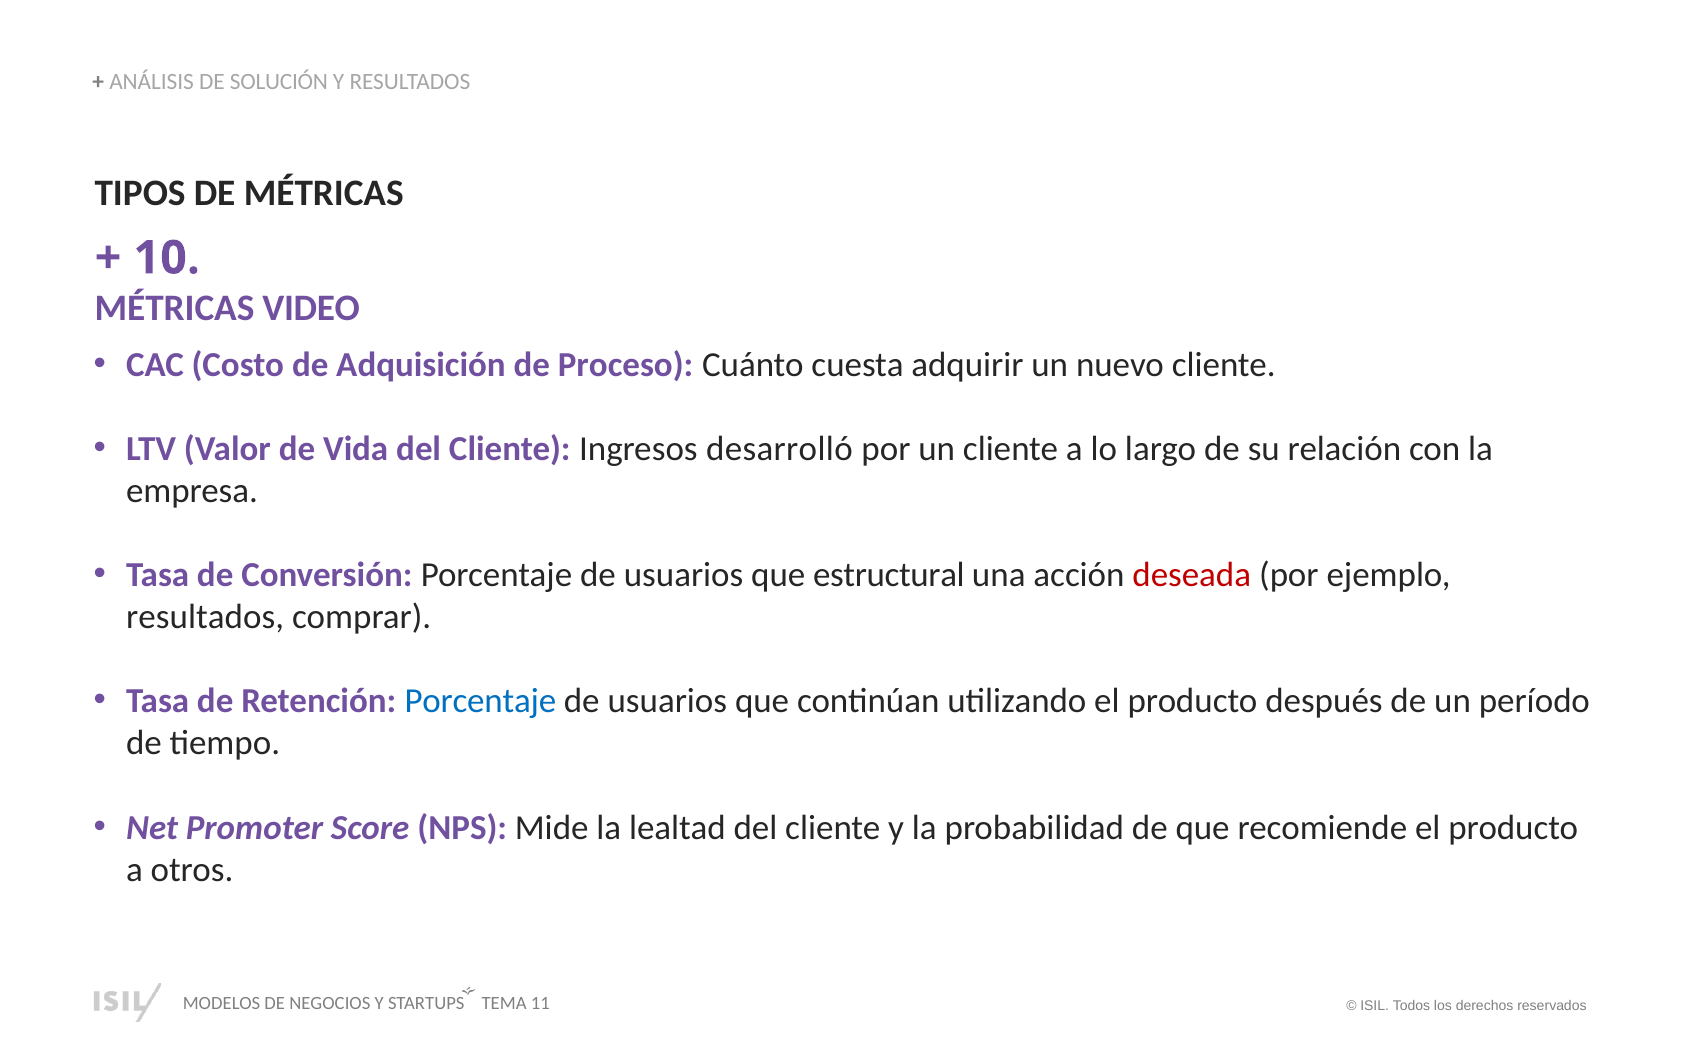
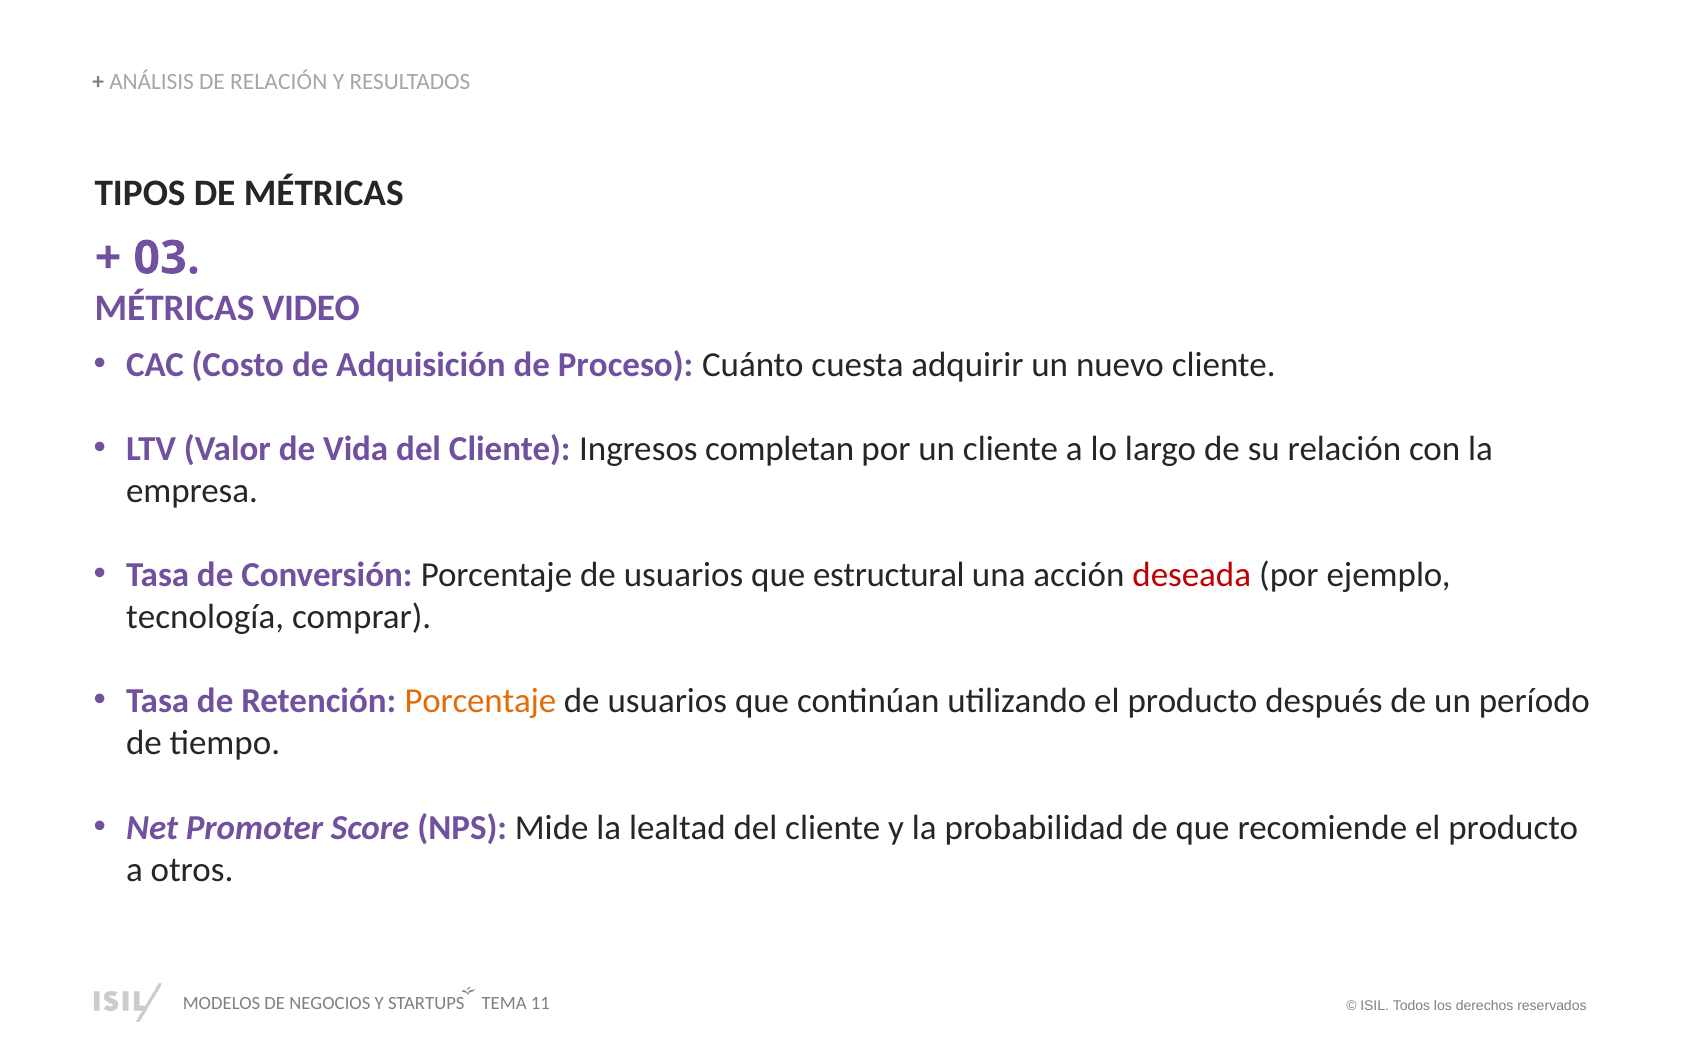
DE SOLUCIÓN: SOLUCIÓN -> RELACIÓN (279, 82)
10: 10 -> 03 (167, 258)
desarrolló: desarrolló -> completan (780, 449)
resultados: resultados -> tecnología (205, 617)
Porcentaje colour: blue -> orange (480, 701)
